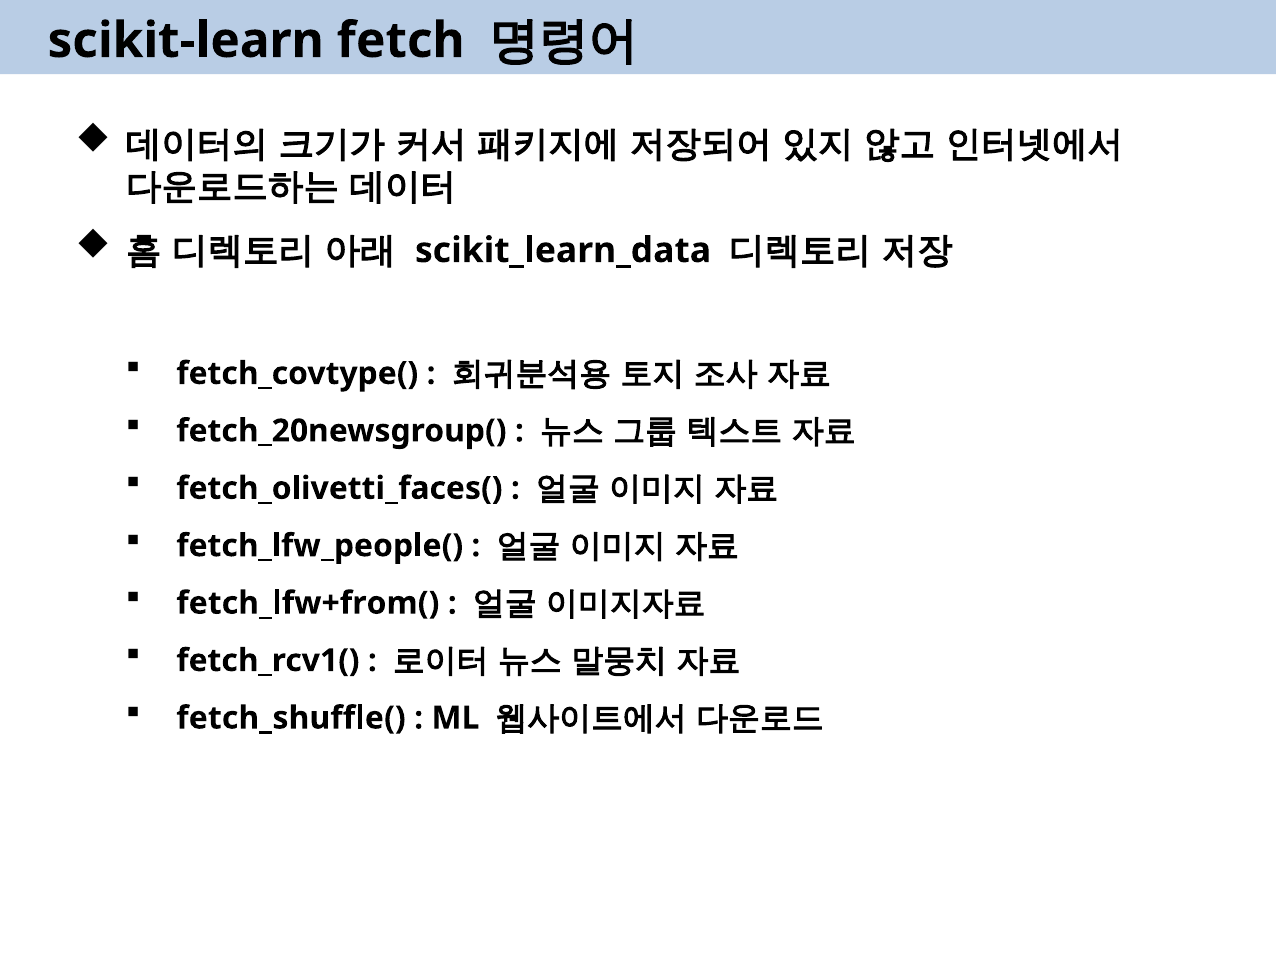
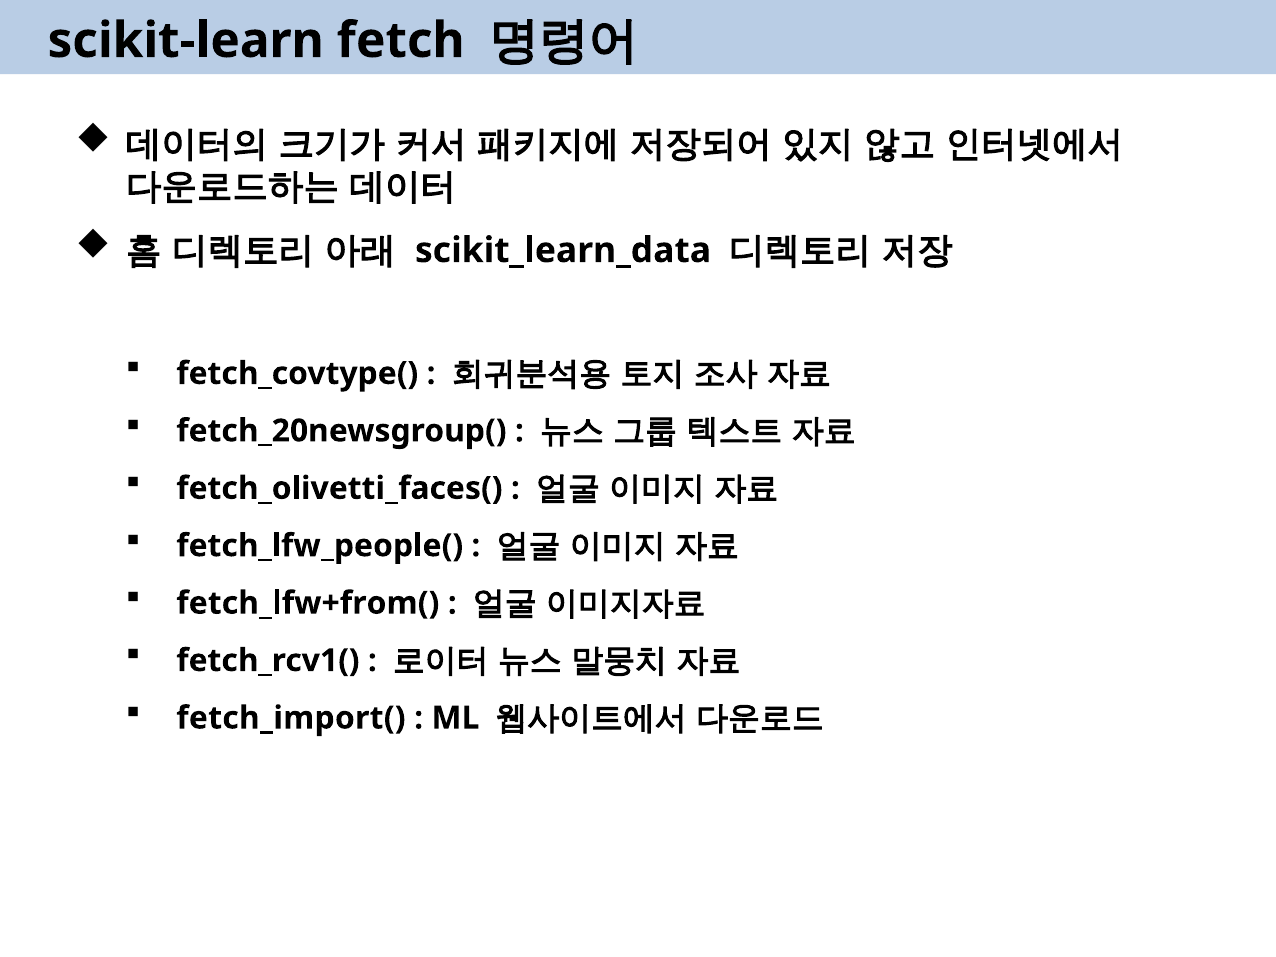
fetch_shuffle(: fetch_shuffle( -> fetch_import( (291, 718)
